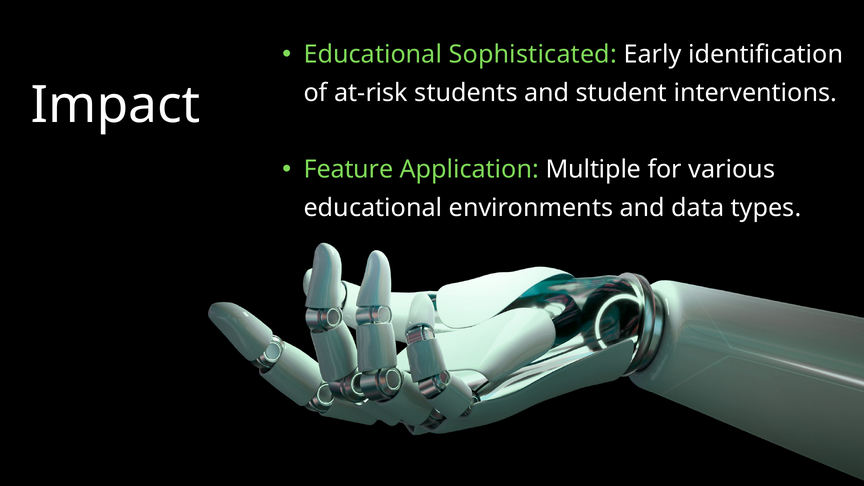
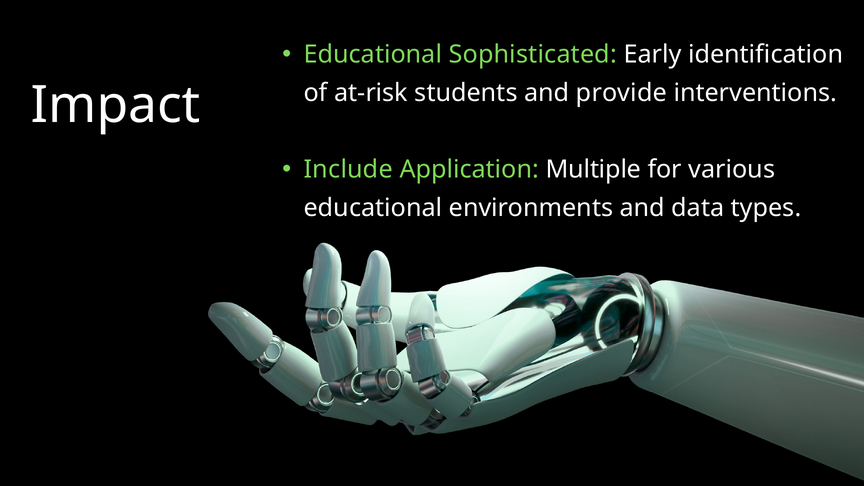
student: student -> provide (621, 93)
Feature: Feature -> Include (348, 170)
